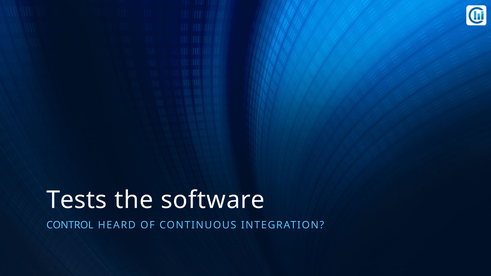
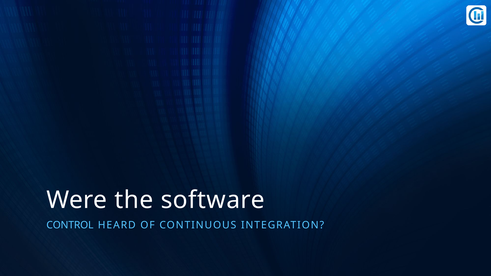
Tests: Tests -> Were (77, 200)
